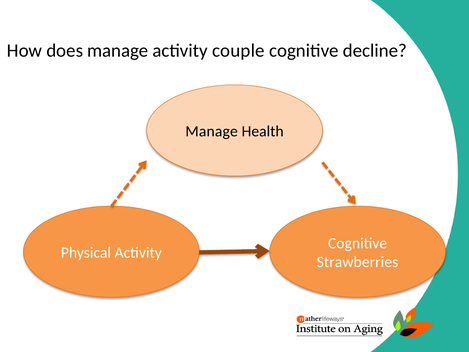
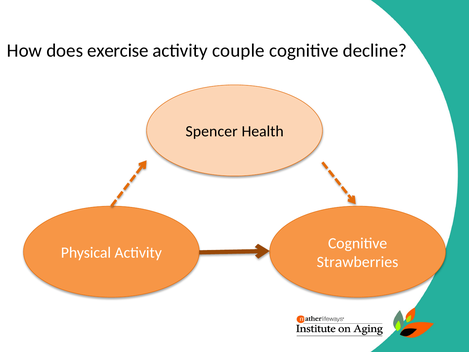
does manage: manage -> exercise (118, 51)
Manage: Manage -> Spencer (212, 131)
